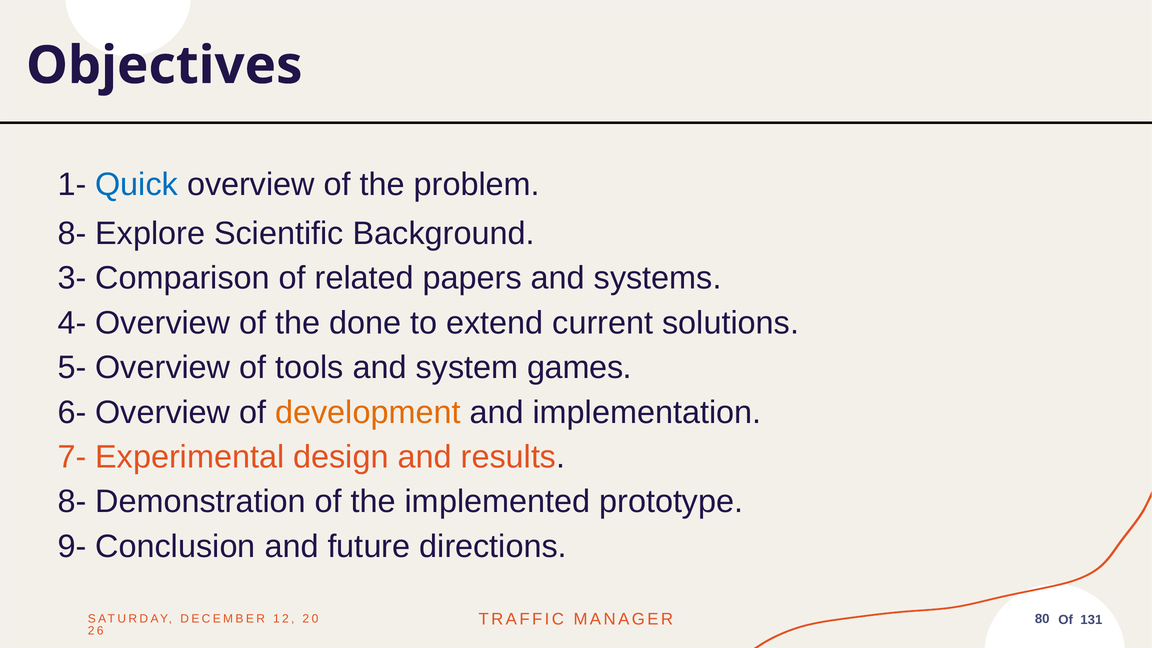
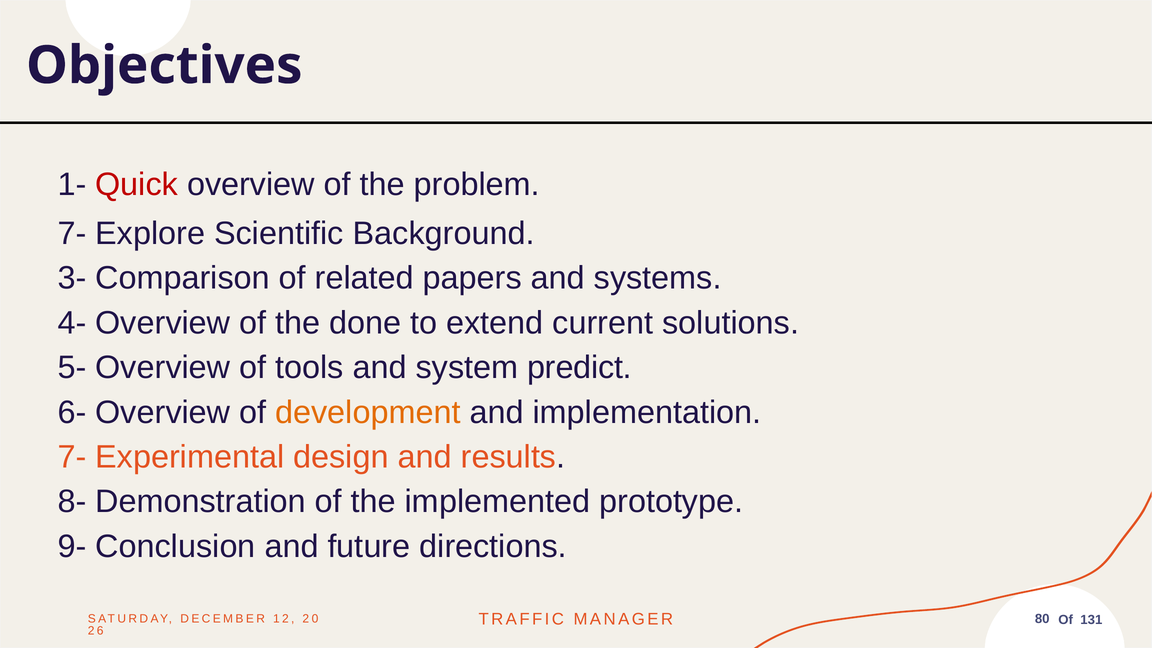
Quick colour: blue -> red (137, 185)
8-: 8- -> 7- (72, 233)
games: games -> predict (579, 368)
